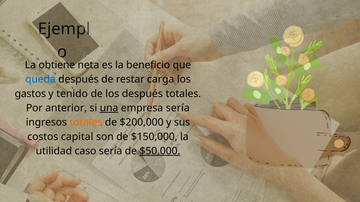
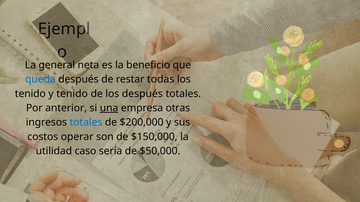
obtiene: obtiene -> general (57, 65)
carga: carga -> todas (161, 80)
gastos: gastos -> tenido (30, 94)
empresa sería: sería -> otras (178, 108)
totales colour: orange -> blue (86, 123)
capital: capital -> operar (77, 137)
$50,000 underline: present -> none (160, 151)
